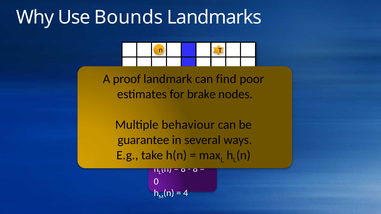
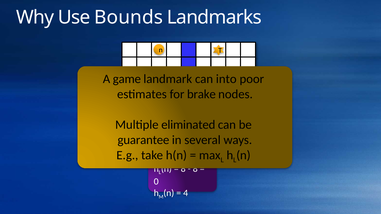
proof: proof -> game (127, 79)
find: find -> into (226, 79)
behaviour: behaviour -> eliminated (188, 125)
